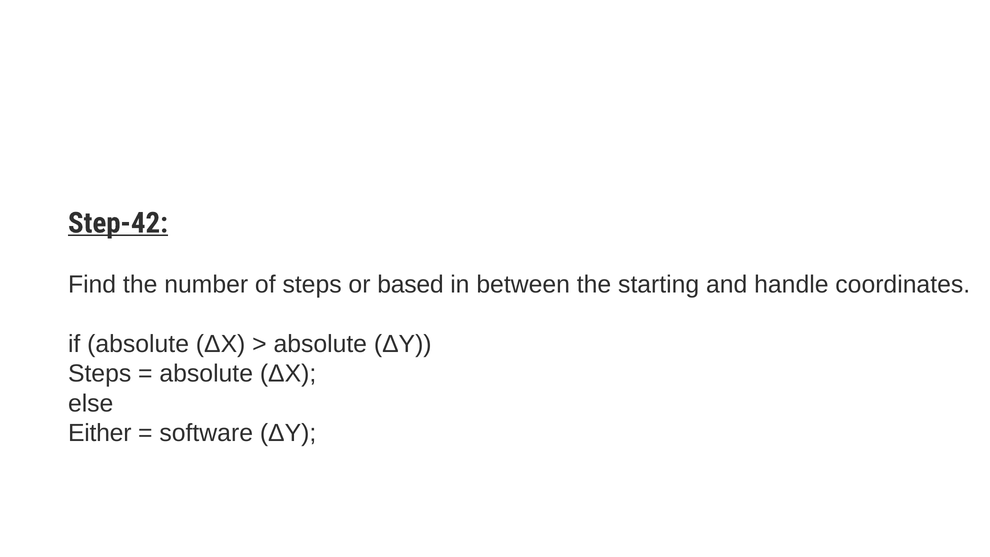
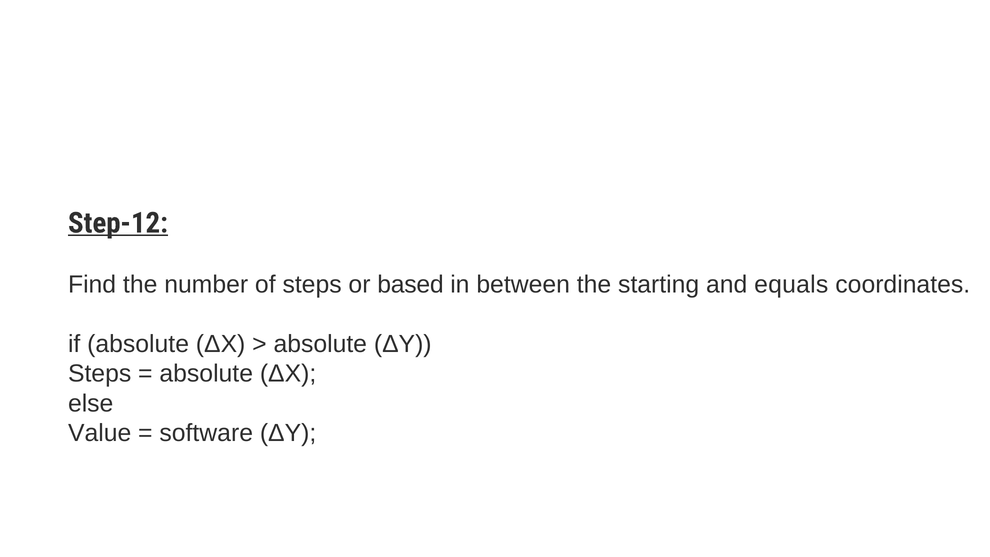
Step-42: Step-42 -> Step-12 (118, 223)
handle: handle -> equals (791, 285)
Either: Either -> Value (100, 433)
